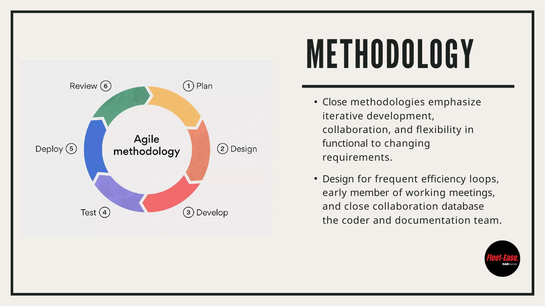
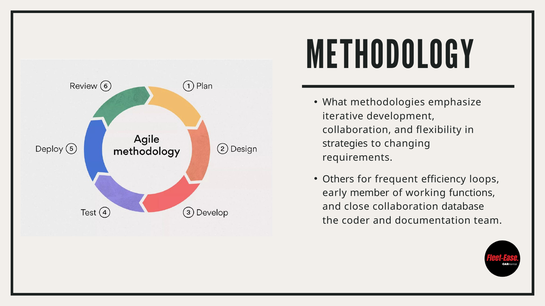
Close: Close -> What (335, 102)
functional: functional -> strategies (345, 144)
Design: Design -> Others (338, 179)
meetings: meetings -> functions (472, 193)
